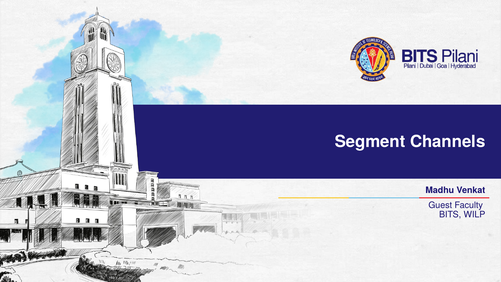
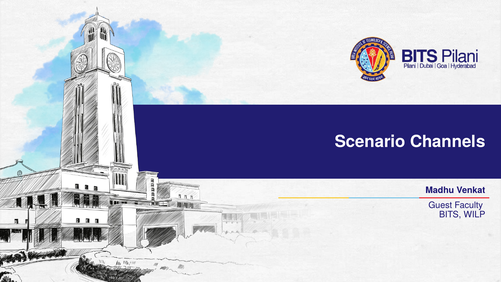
Segment: Segment -> Scenario (370, 142)
